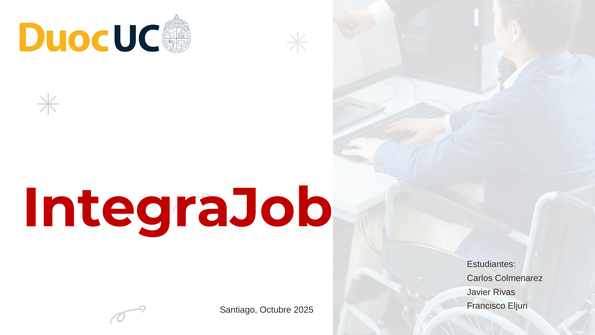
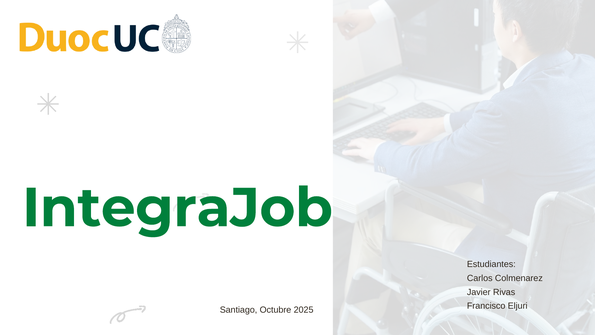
IntegraJob colour: red -> green (178, 208)
